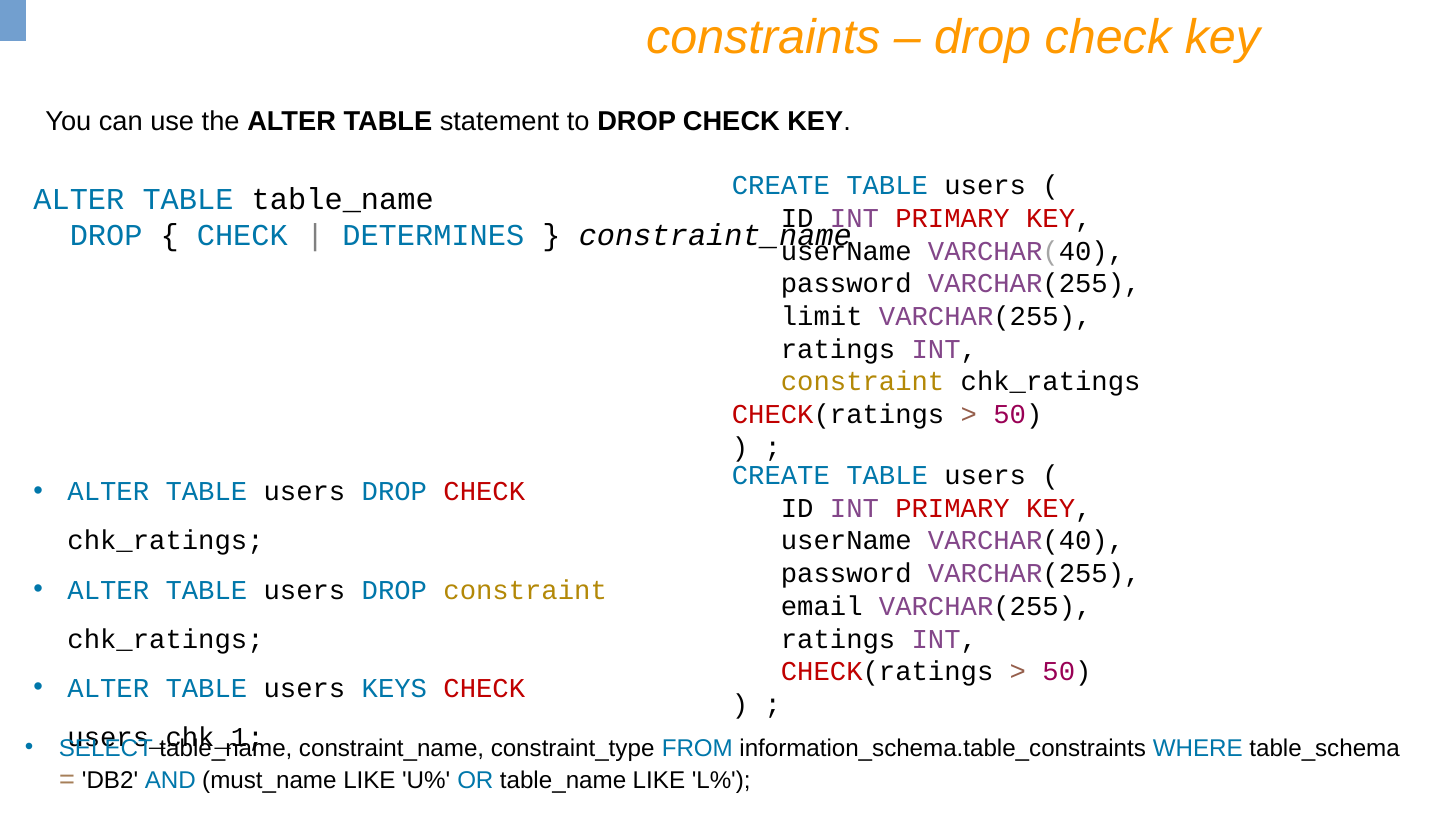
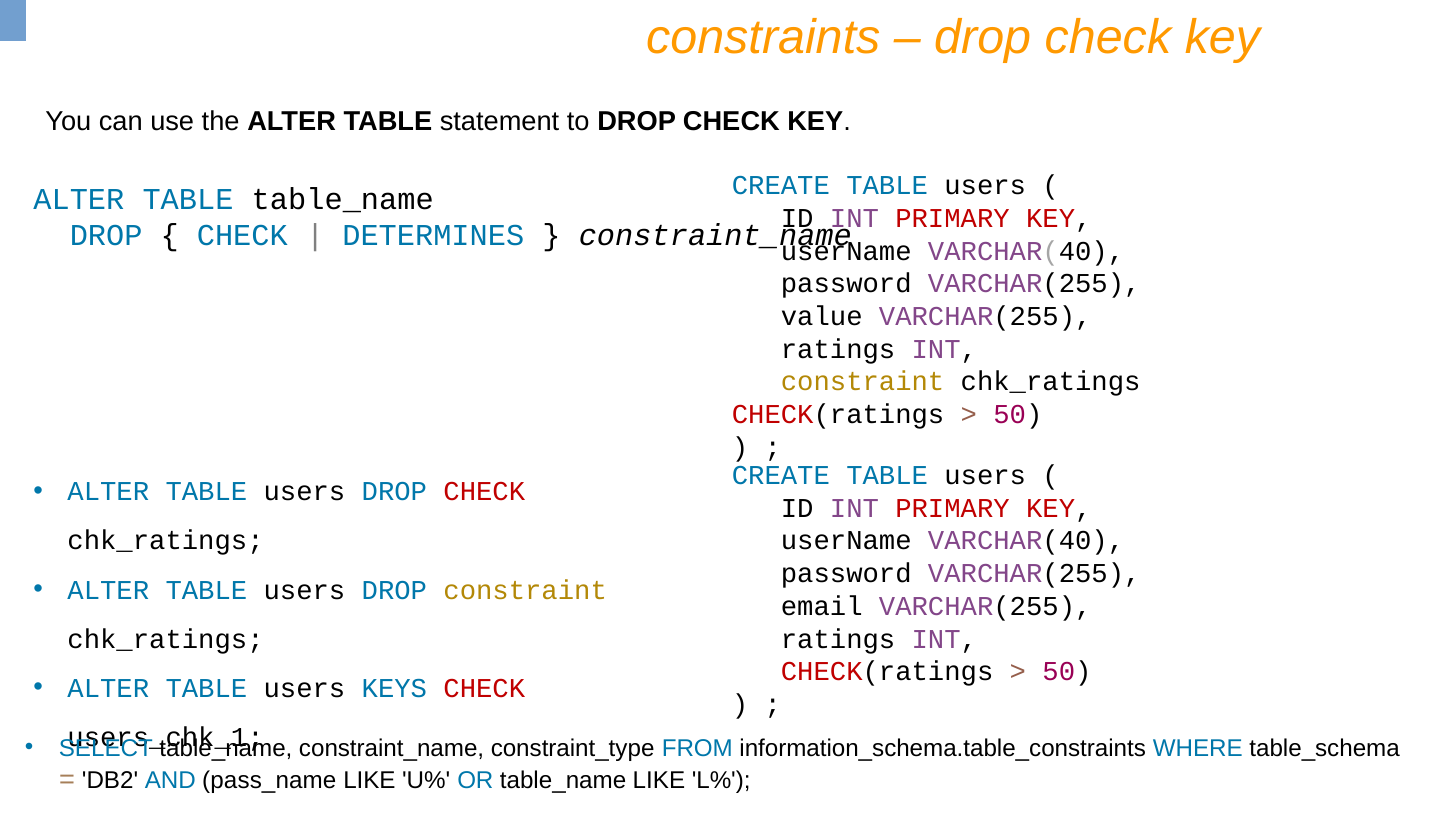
limit: limit -> value (822, 316)
must_name: must_name -> pass_name (269, 780)
